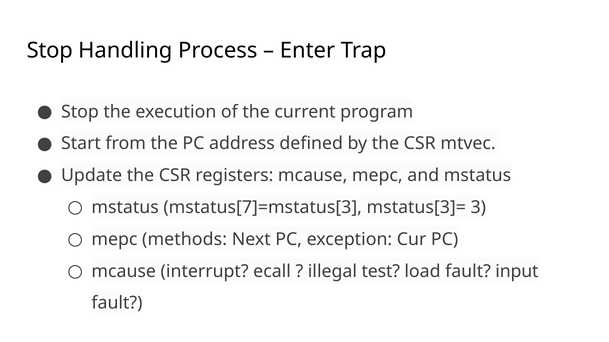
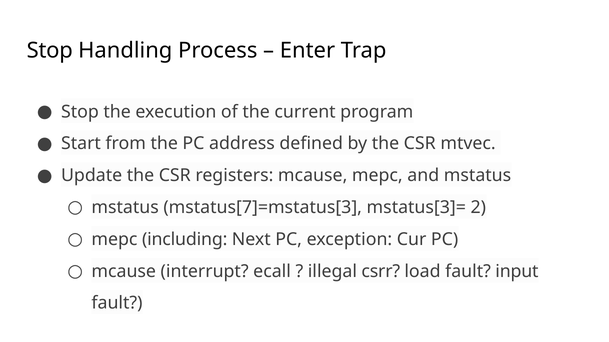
3: 3 -> 2 (478, 208)
methods: methods -> including (185, 240)
test: test -> csrr (381, 272)
